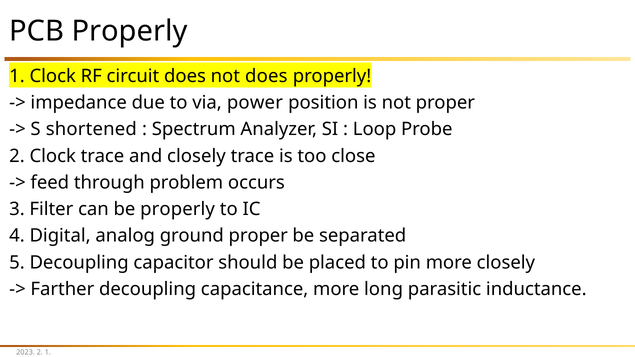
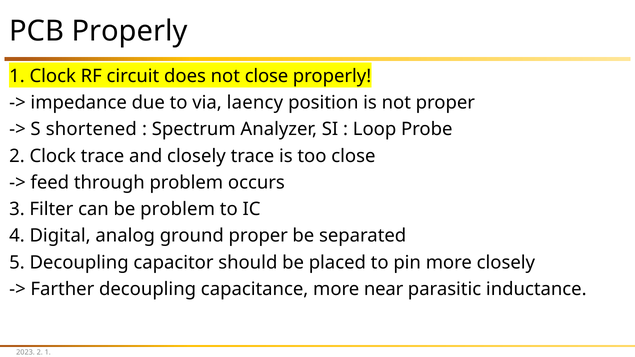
not does: does -> close (266, 76)
power: power -> laency (255, 103)
be properly: properly -> problem (178, 209)
long: long -> near (384, 289)
